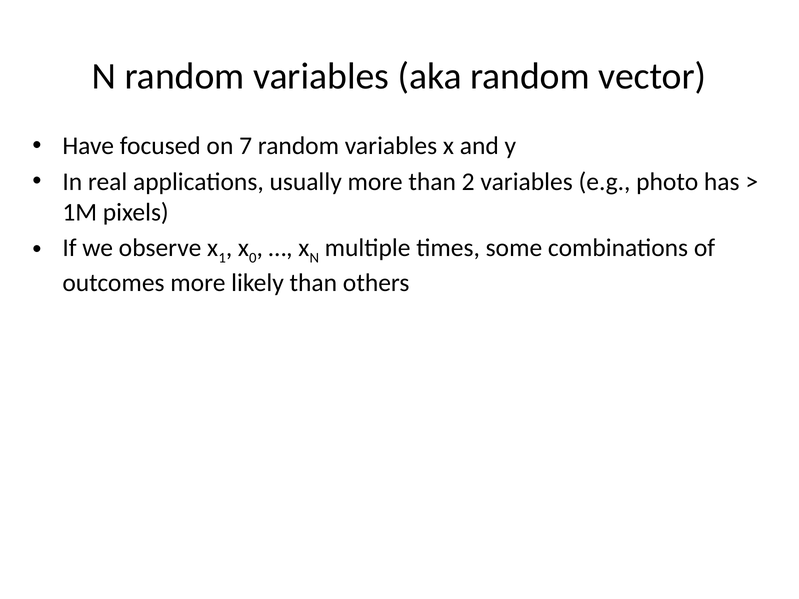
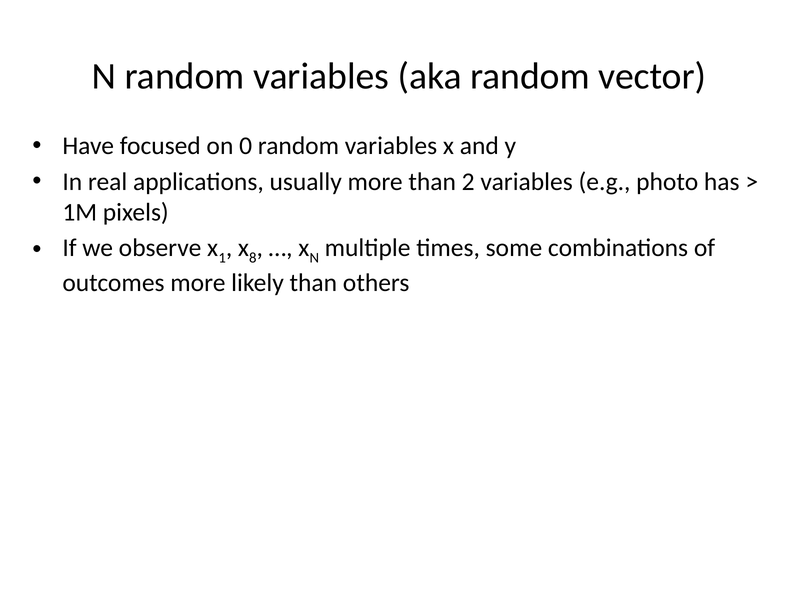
7: 7 -> 0 (246, 146)
0: 0 -> 8 (253, 258)
